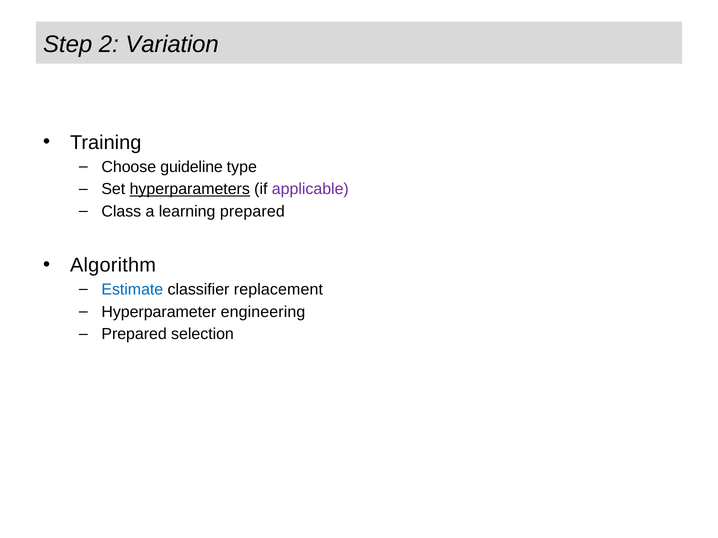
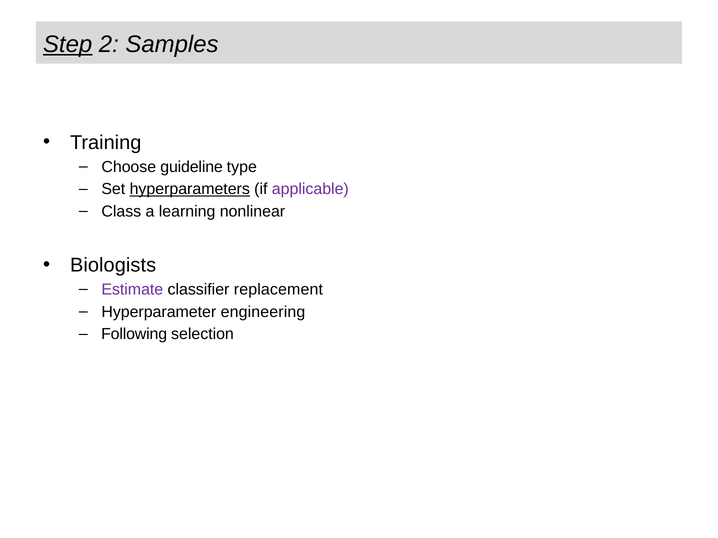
Step underline: none -> present (68, 44)
Variation: Variation -> Samples (172, 44)
learning prepared: prepared -> nonlinear (252, 212)
Algorithm: Algorithm -> Biologists (113, 265)
Estimate colour: blue -> purple (132, 290)
Prepared: Prepared -> Following (134, 334)
